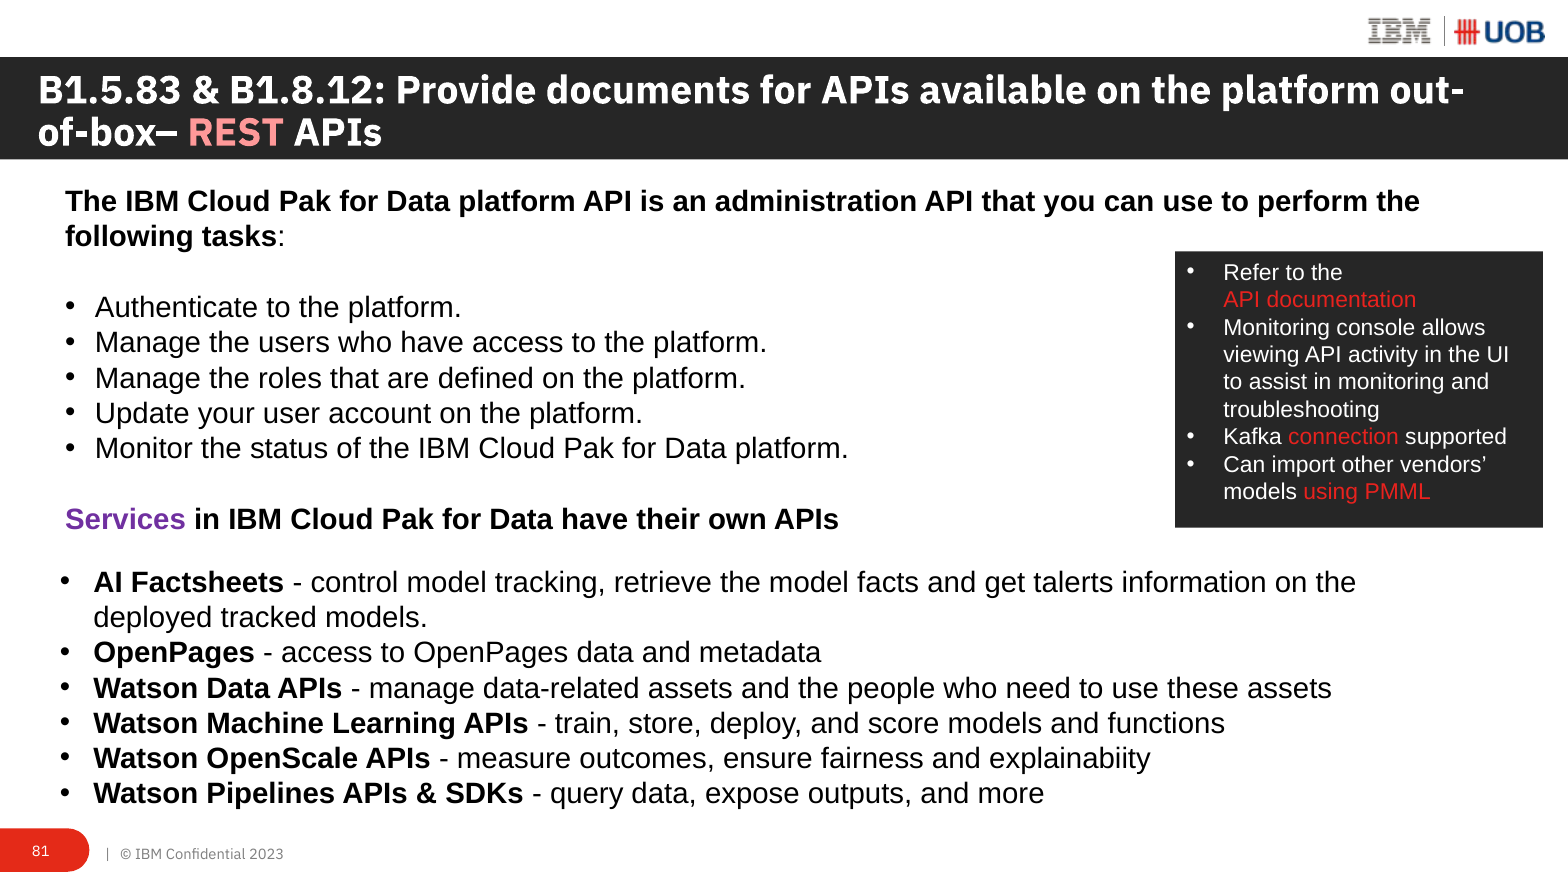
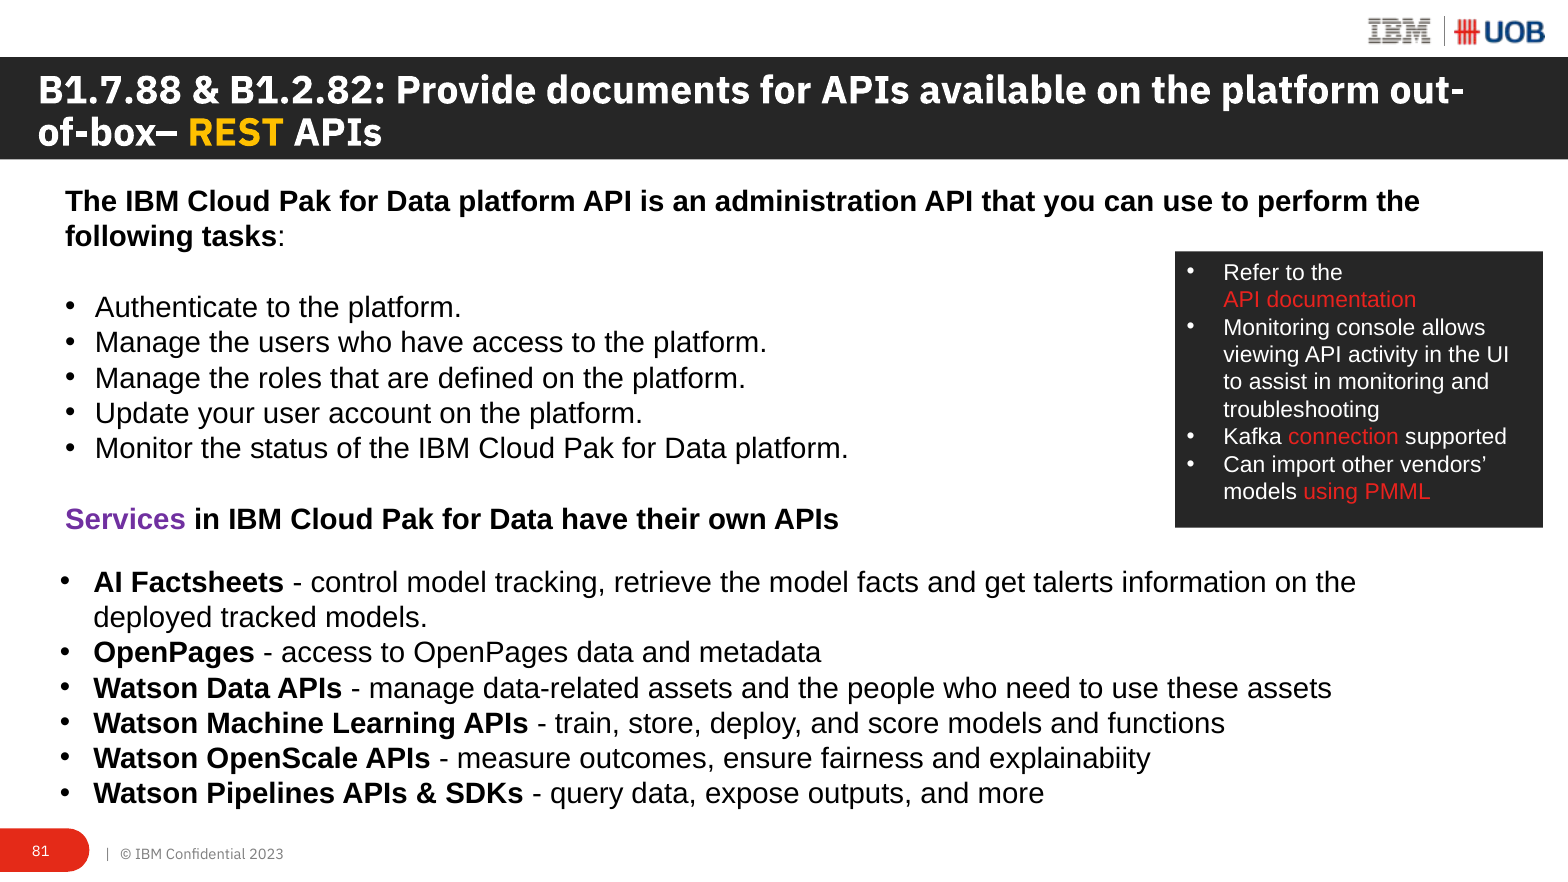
B1.5.83: B1.5.83 -> B1.7.88 (110, 90)
B1.8.12: B1.8.12 -> B1.2.82 (308, 90)
REST colour: pink -> yellow (236, 133)
